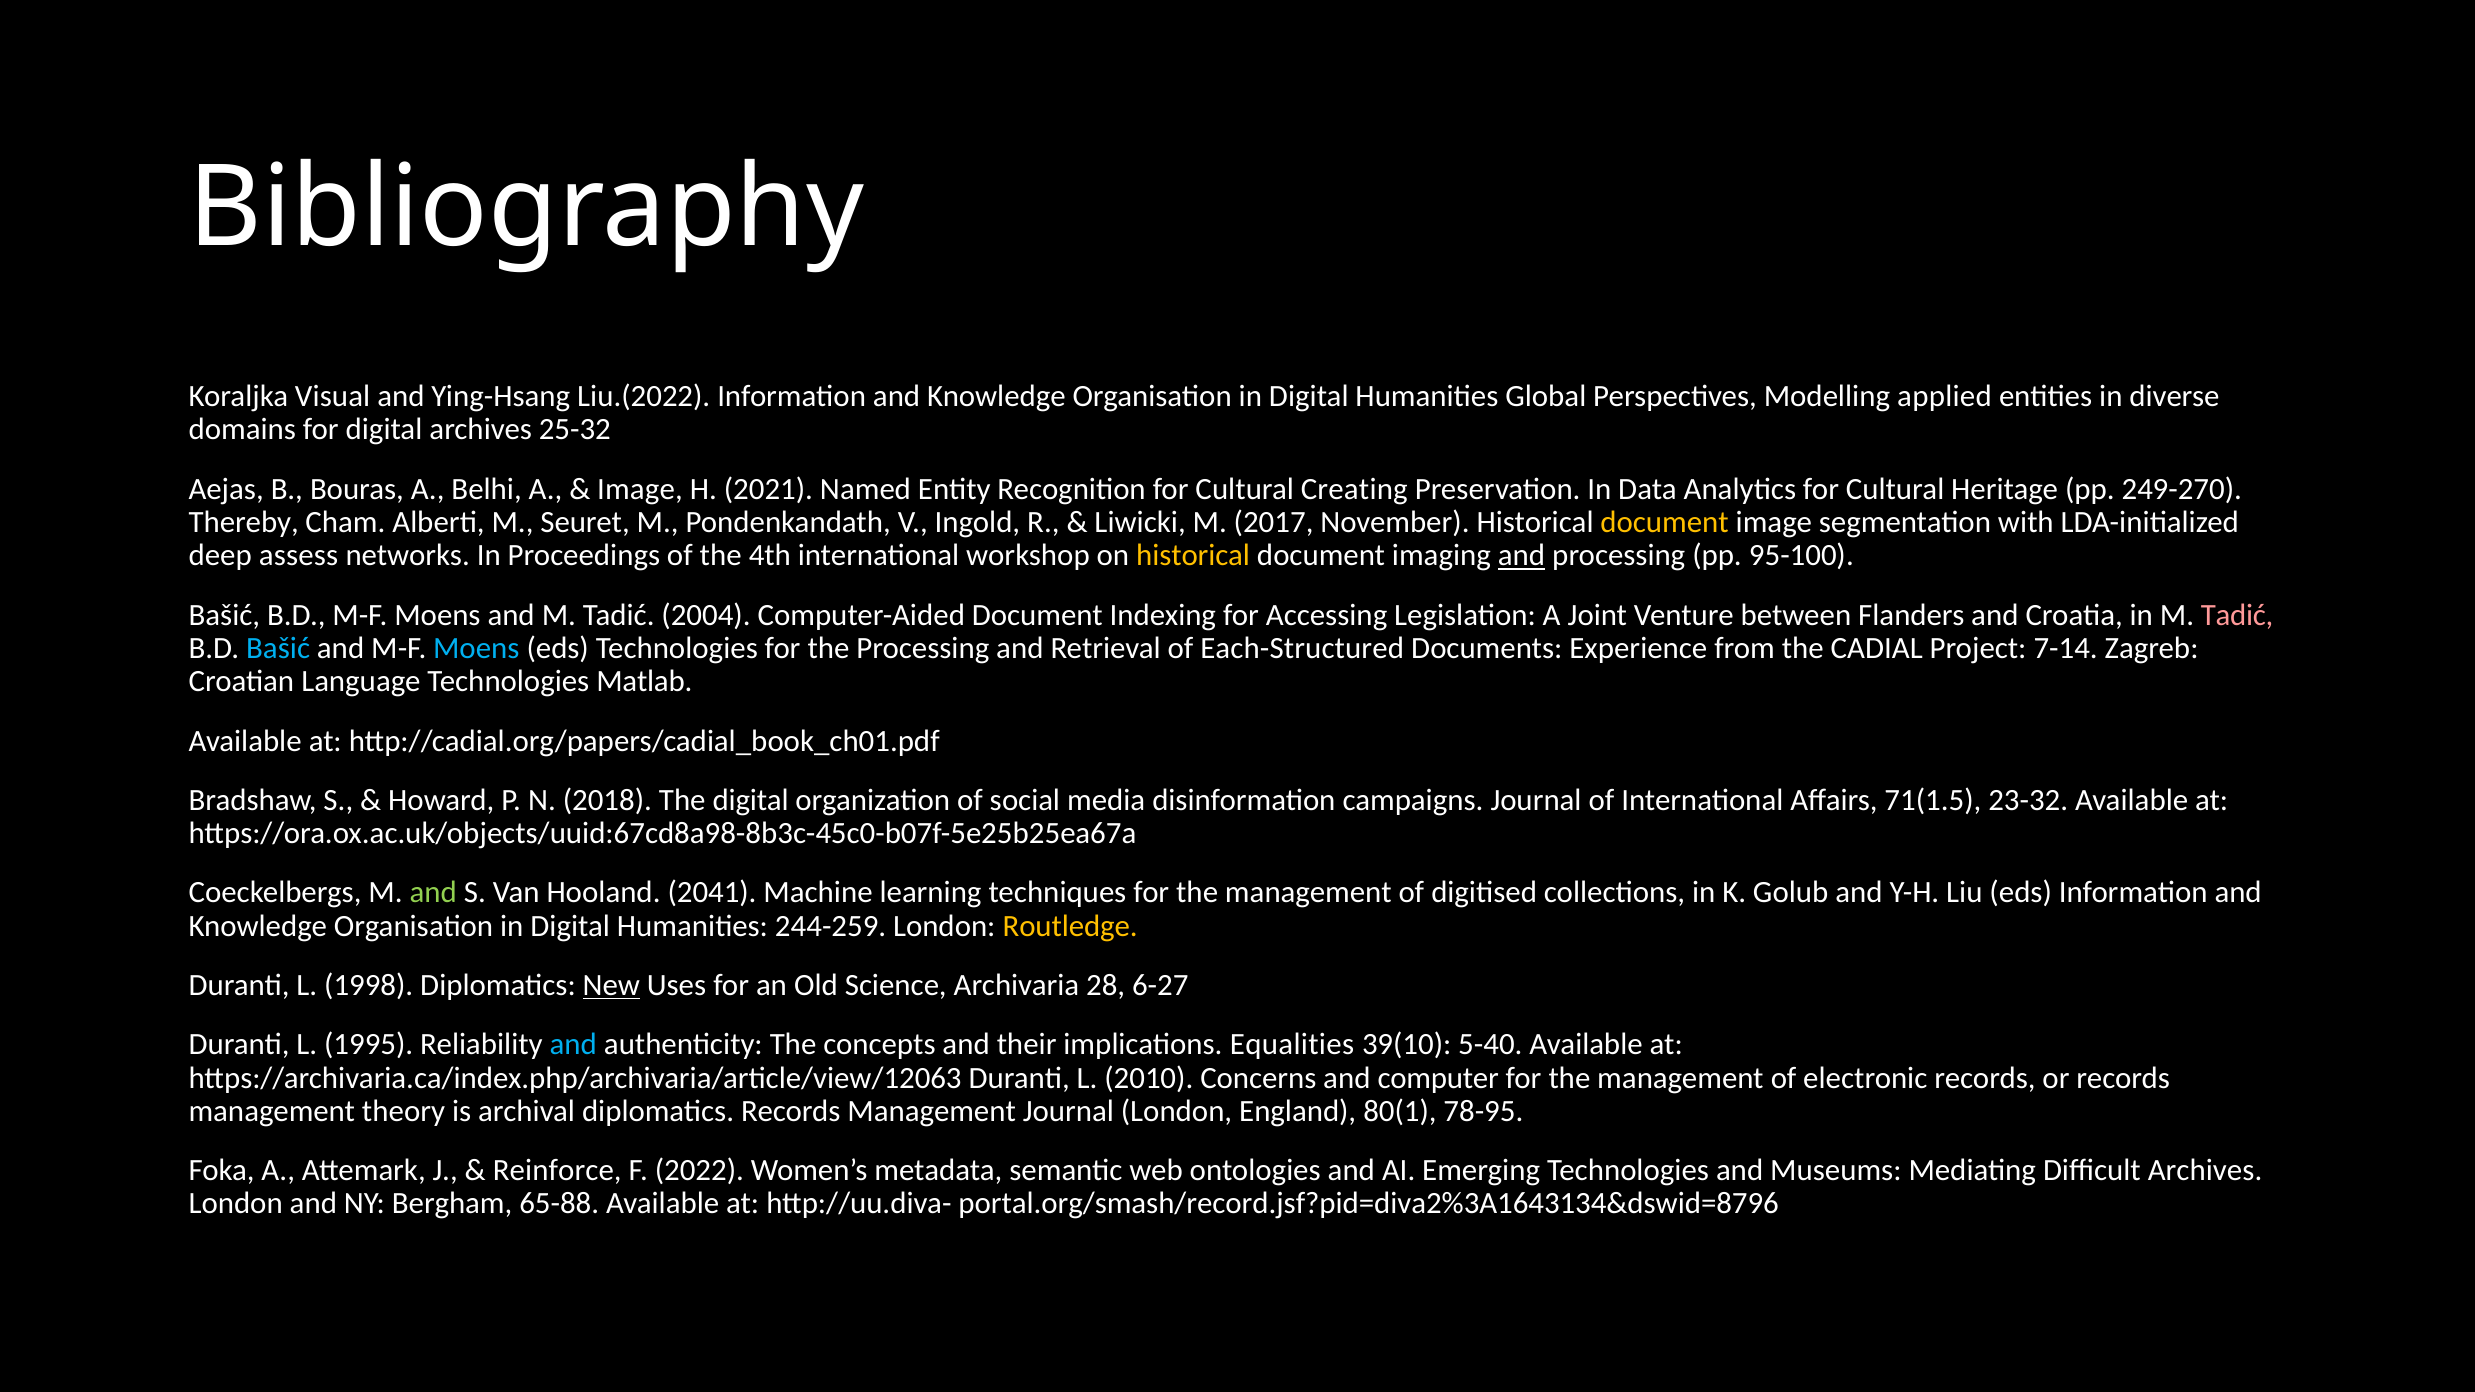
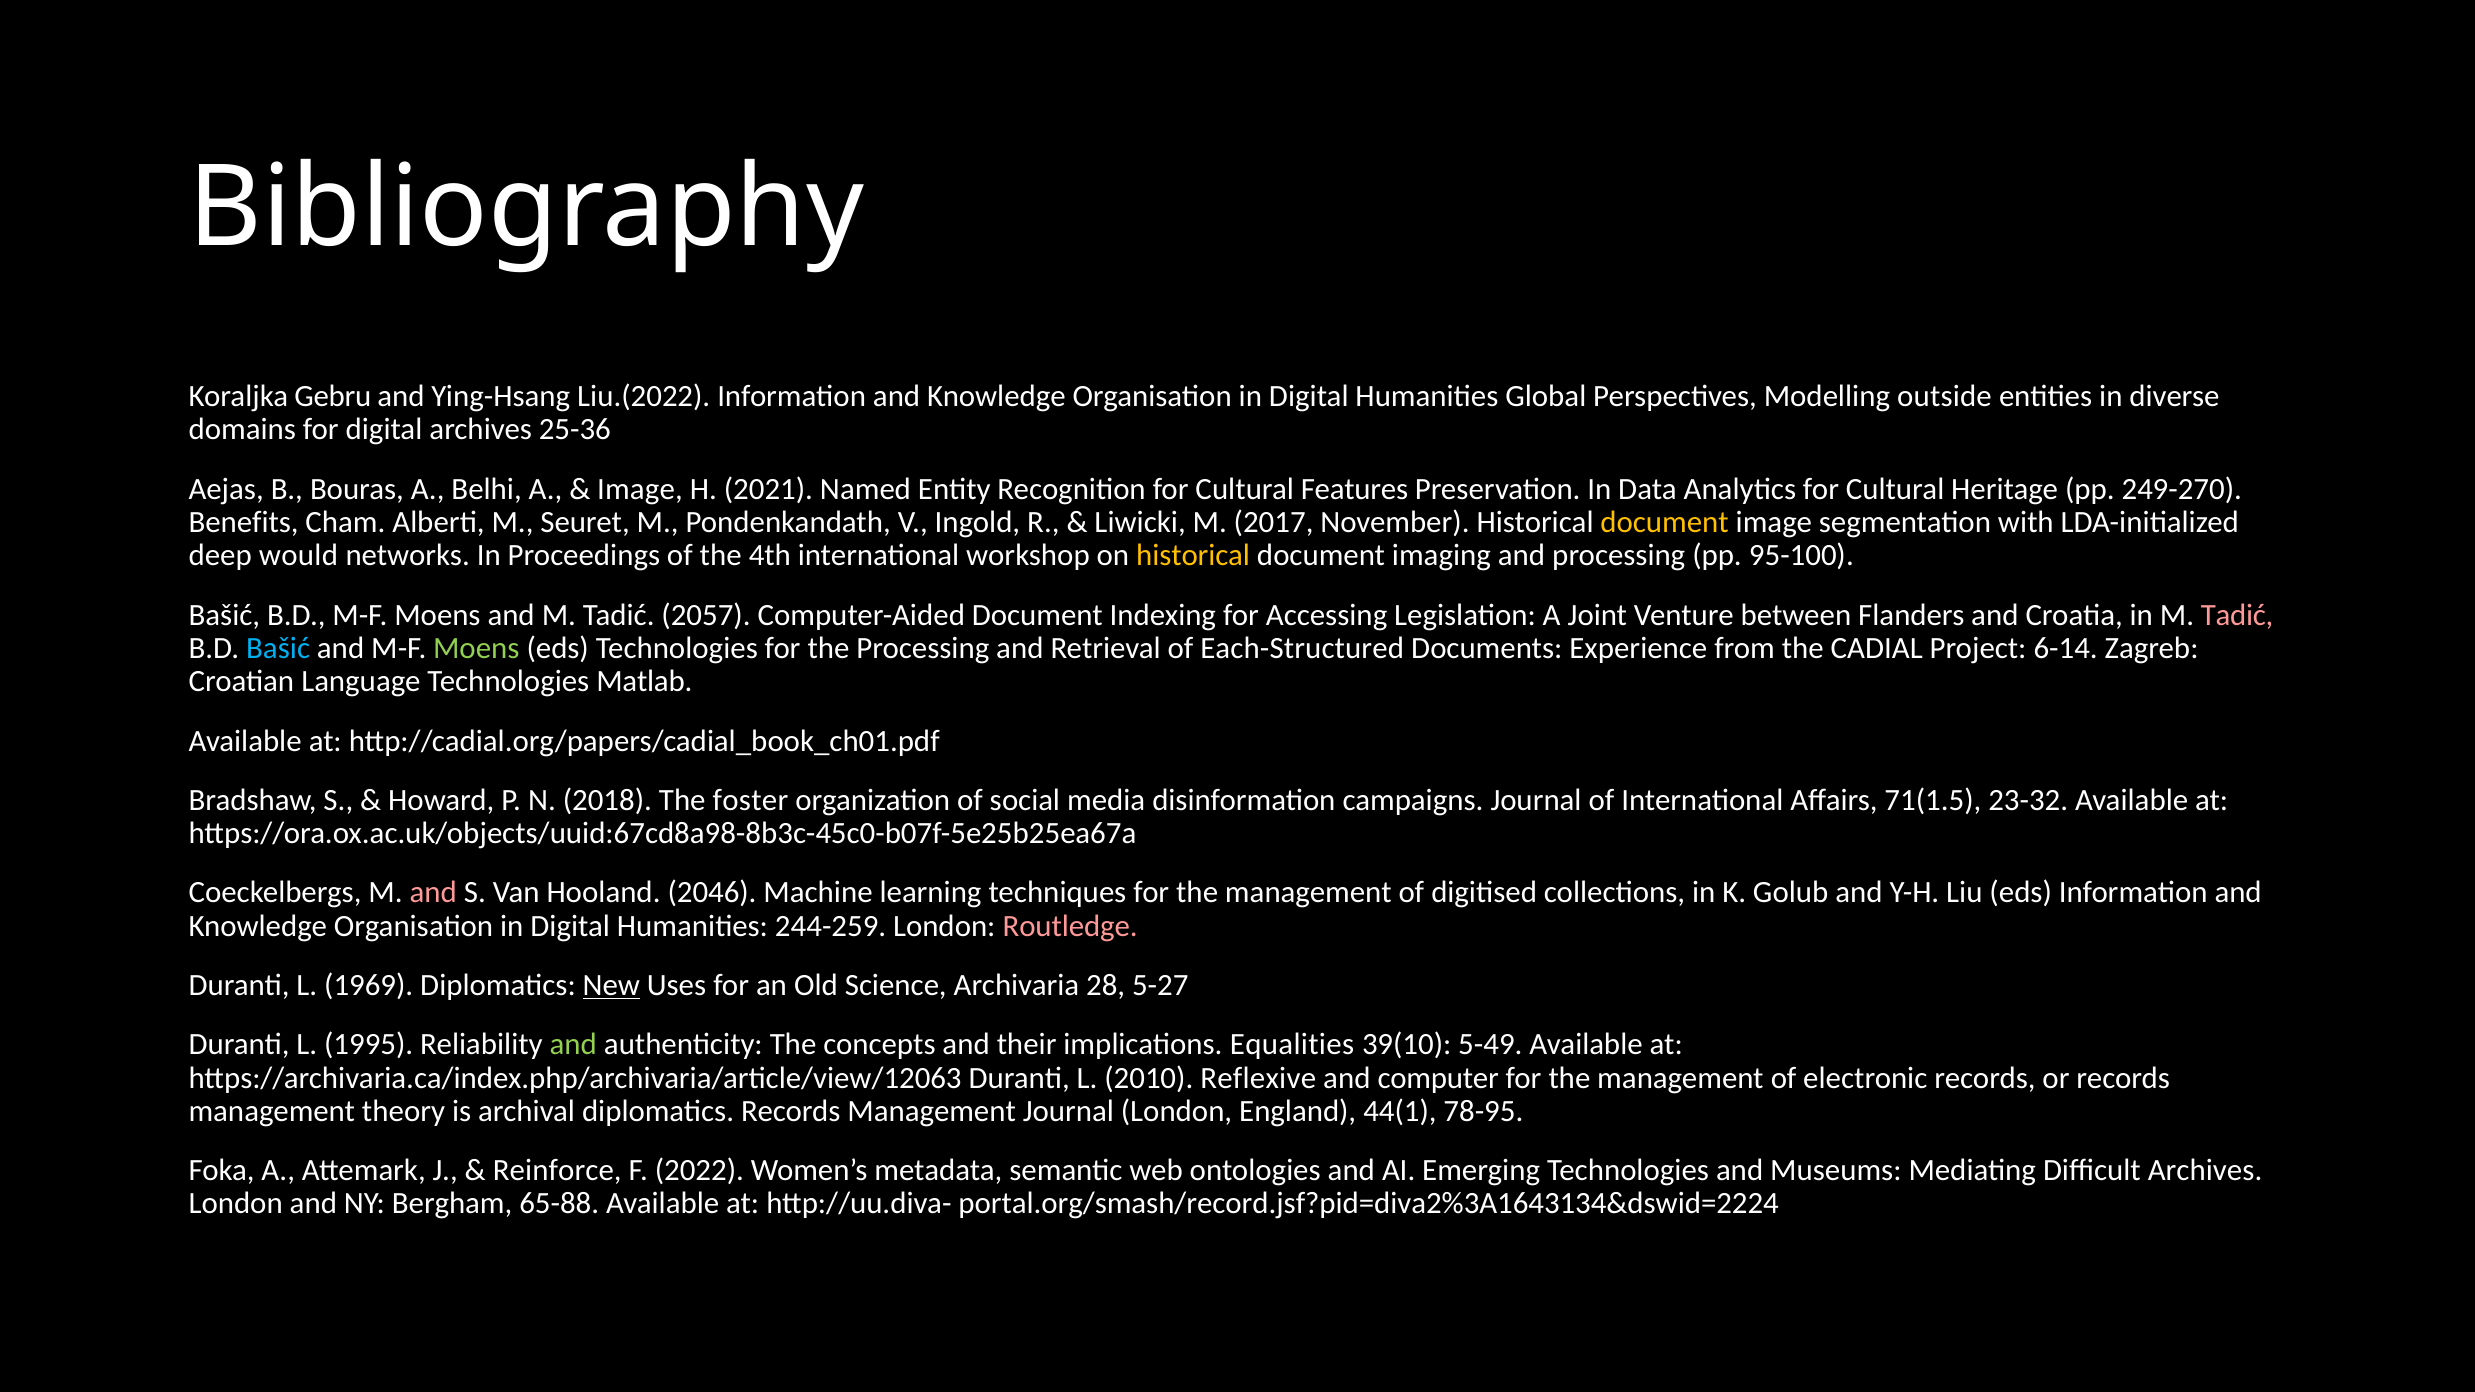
Visual: Visual -> Gebru (333, 396)
applied: applied -> outside (1945, 396)
25-32: 25-32 -> 25-36 (575, 430)
Creating: Creating -> Features (1354, 489)
Thereby: Thereby -> Benefits (244, 522)
assess: assess -> would (298, 556)
and underline: present -> none (1521, 556)
2004: 2004 -> 2057 (706, 615)
Moens colour: light blue -> light green (476, 648)
7-14: 7-14 -> 6-14 (2066, 648)
The digital: digital -> foster (750, 800)
and colour: light green -> pink (433, 893)
2041: 2041 -> 2046 (712, 893)
Routledge colour: yellow -> pink (1070, 926)
1998: 1998 -> 1969 (369, 985)
6-27: 6-27 -> 5-27 (1160, 985)
and colour: light blue -> light green (573, 1045)
5-40: 5-40 -> 5-49 (1490, 1045)
Concerns: Concerns -> Reflexive (1258, 1078)
80(1: 80(1 -> 44(1 (1400, 1111)
portal.org/smash/record.jsf?pid=diva2%3A1643134&dswid=8796: portal.org/smash/record.jsf?pid=diva2%3A1643134&dswid=8796 -> portal.org/smash/record.jsf?pid=diva2%3A1643134&dswid=2224 (1369, 1204)
